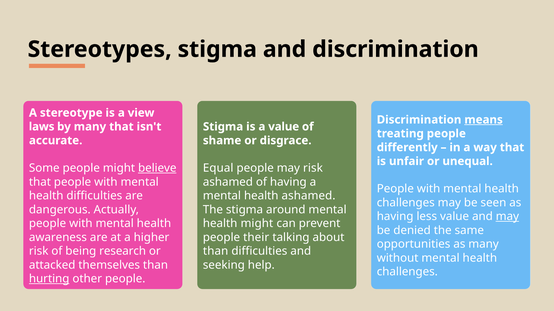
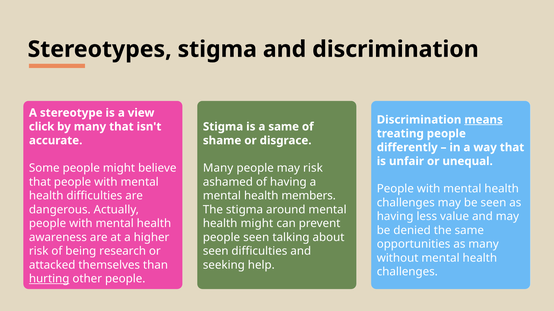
laws: laws -> click (42, 127)
a value: value -> same (284, 127)
believe underline: present -> none (157, 168)
Equal: Equal -> Many (218, 168)
ashamed: ashamed -> members (309, 196)
may underline: present -> none (507, 217)
people their: their -> seen (256, 238)
than: than -> seen (216, 252)
